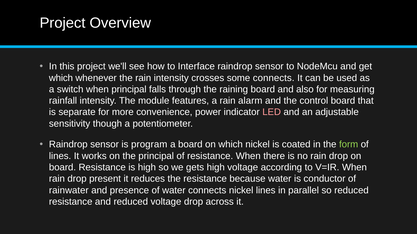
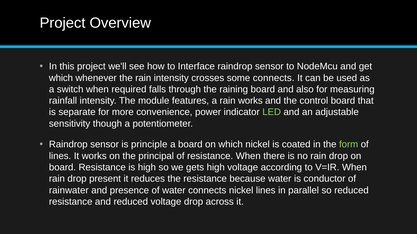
when principal: principal -> required (129, 90)
rain alarm: alarm -> works (250, 101)
LED colour: pink -> light green (272, 112)
program: program -> principle (149, 145)
